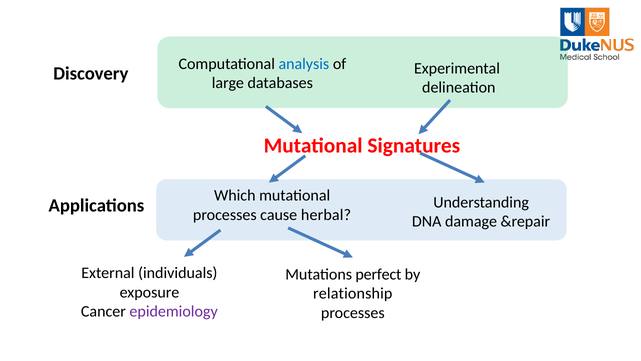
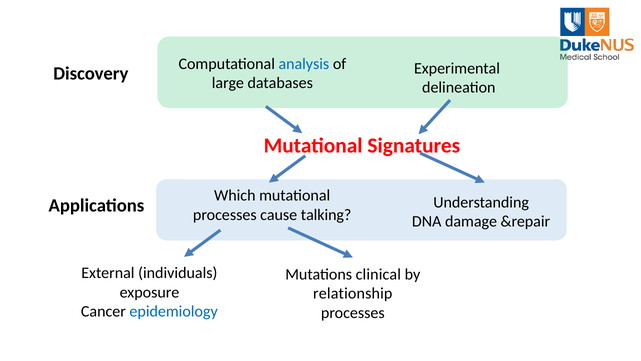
herbal: herbal -> talking (326, 215)
perfect: perfect -> clinical (378, 274)
epidemiology colour: purple -> blue (174, 311)
